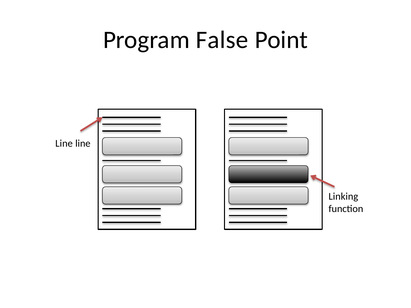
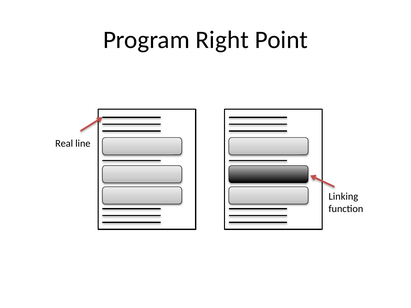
False: False -> Right (222, 40)
Line: Line -> Real (64, 143)
